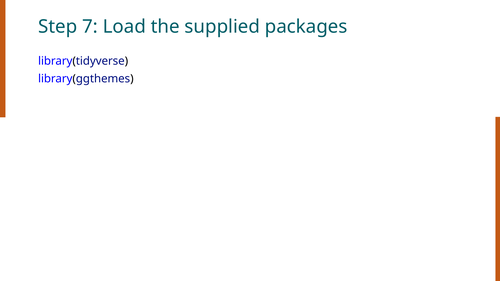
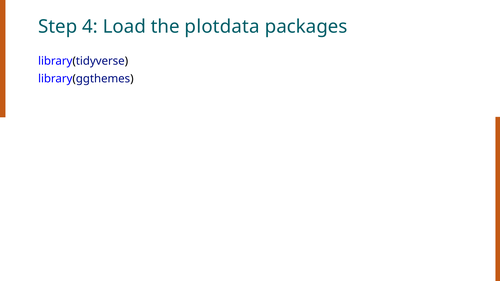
7: 7 -> 4 (90, 27)
supplied: supplied -> plotdata (222, 27)
